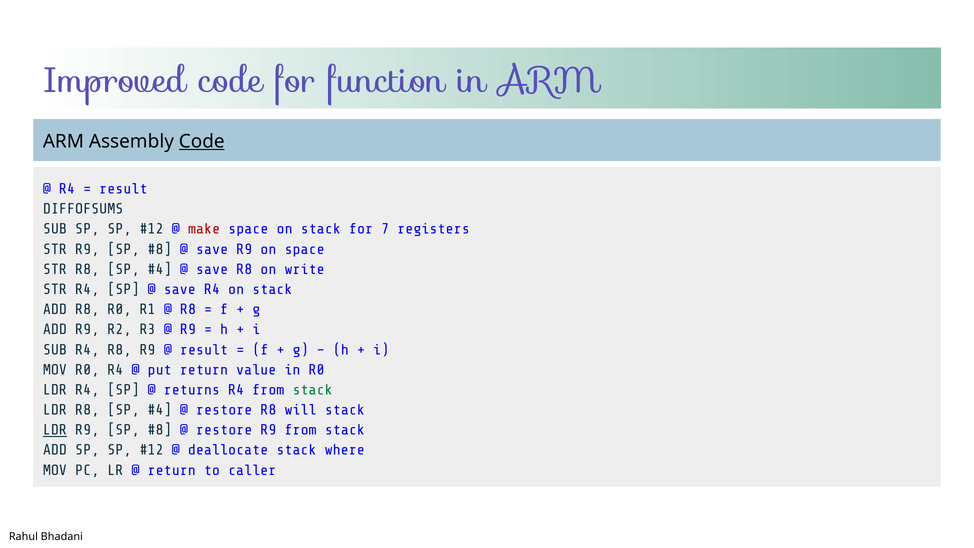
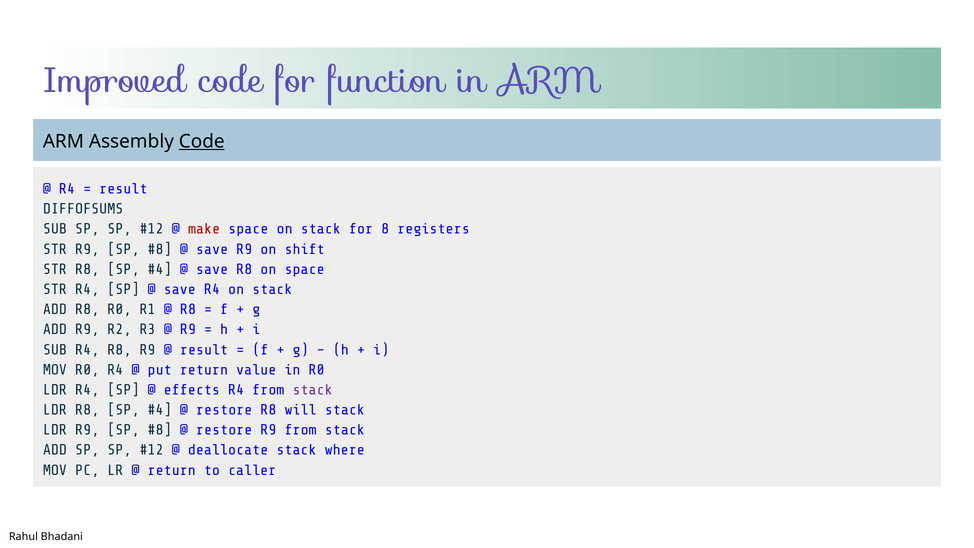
7: 7 -> 8 (385, 229)
on space: space -> shift (305, 249)
on write: write -> space (305, 269)
returns: returns -> effects (192, 390)
stack colour: green -> purple (313, 390)
LDR underline: present -> none (55, 430)
